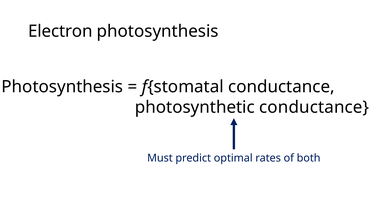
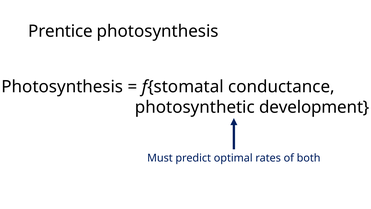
Electron: Electron -> Prentice (60, 31)
photosynthetic conductance: conductance -> development (314, 107)
